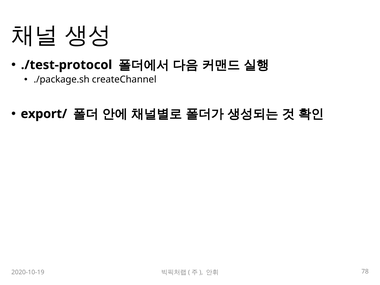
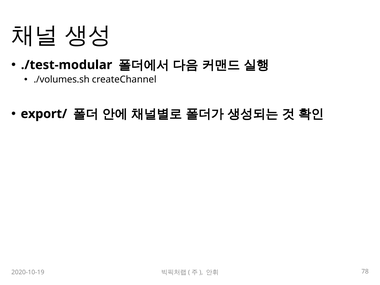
./test-protocol: ./test-protocol -> ./test-modular (67, 65)
./package.sh: ./package.sh -> ./volumes.sh (62, 80)
